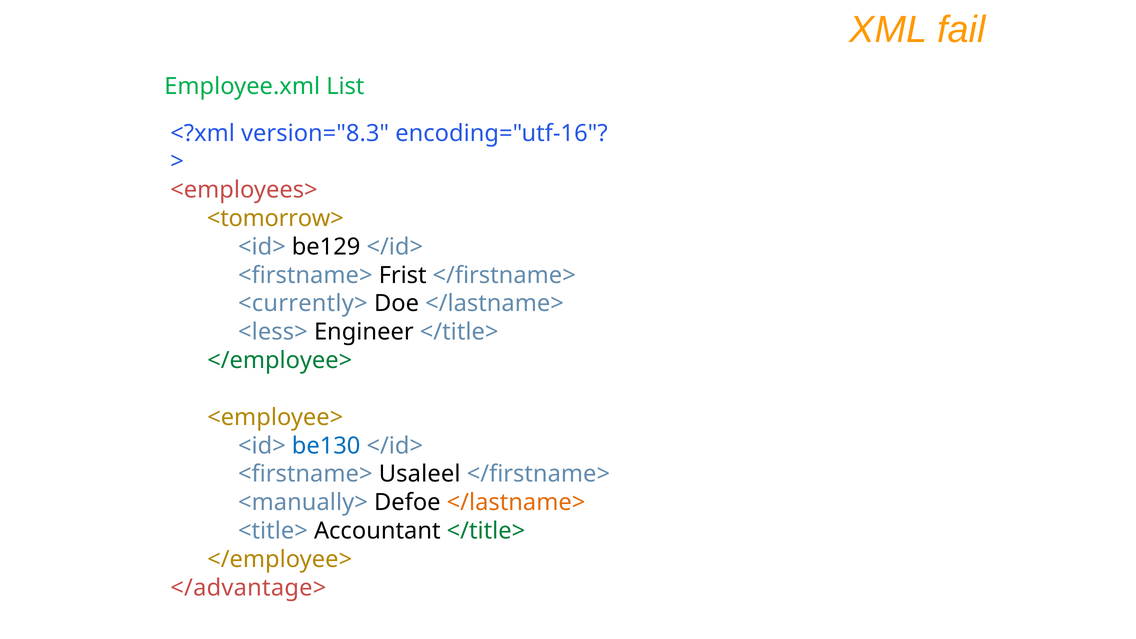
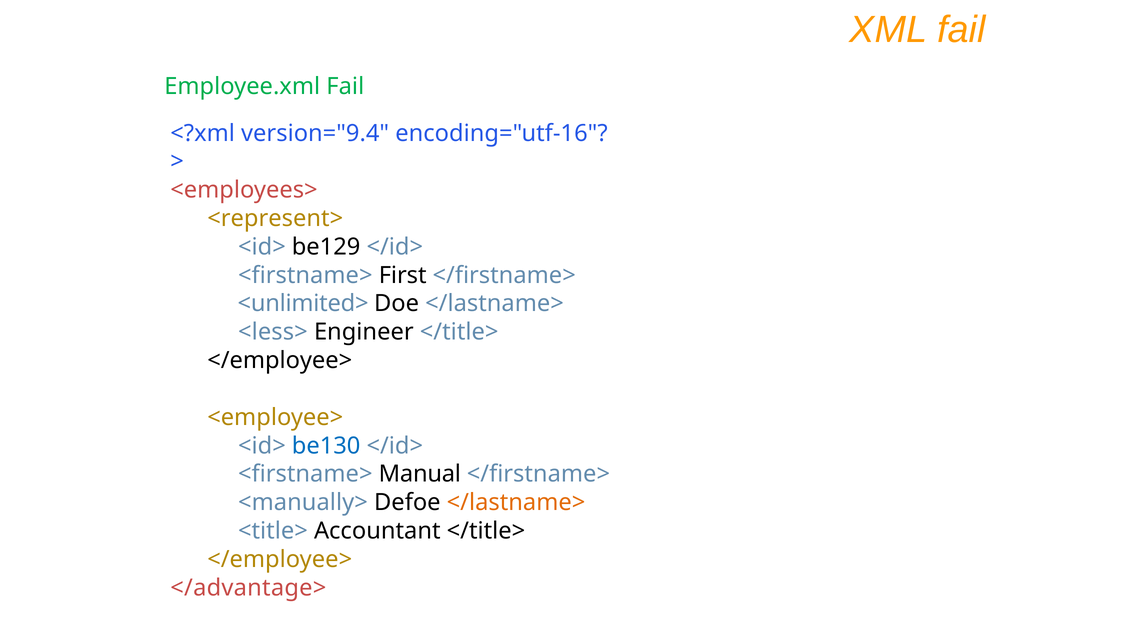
Employee.xml List: List -> Fail (345, 87)
version="8.3: version="8.3 -> version="9.4 (315, 133)
<tomorrow>: <tomorrow> -> <represent> (275, 218)
Frist: Frist -> First (403, 275)
<currently>: <currently> -> <unlimited> (303, 304)
</employee> colour: green -> black (280, 360)
Usaleel: Usaleel -> Manual (420, 474)
</title> colour: green -> black (486, 531)
